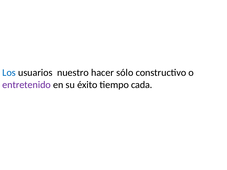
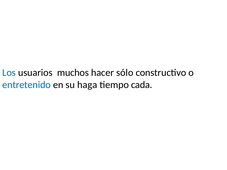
nuestro: nuestro -> muchos (73, 73)
entretenido colour: purple -> blue (27, 85)
éxito: éxito -> haga (87, 85)
